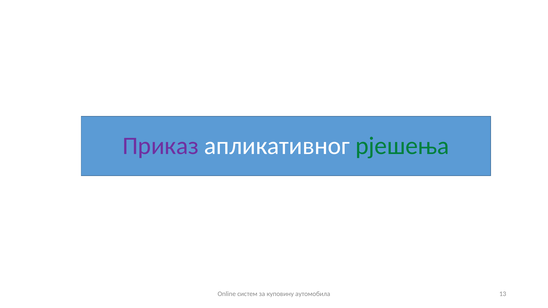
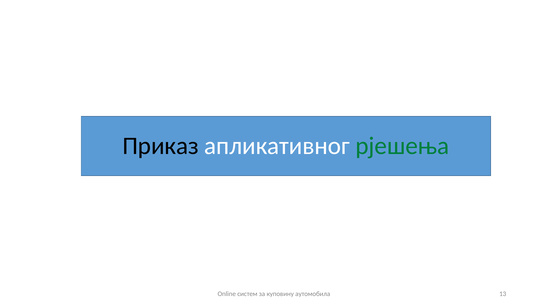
Приказ colour: purple -> black (161, 146)
